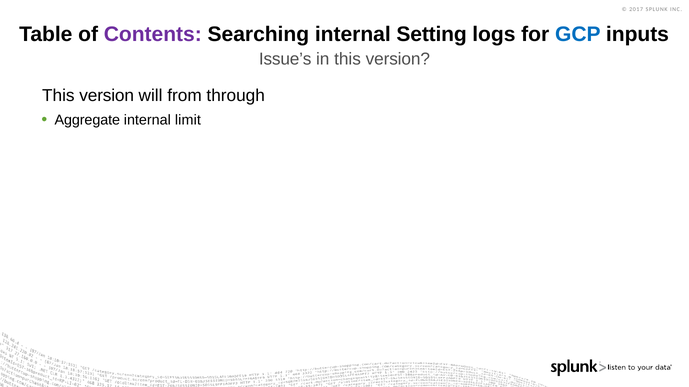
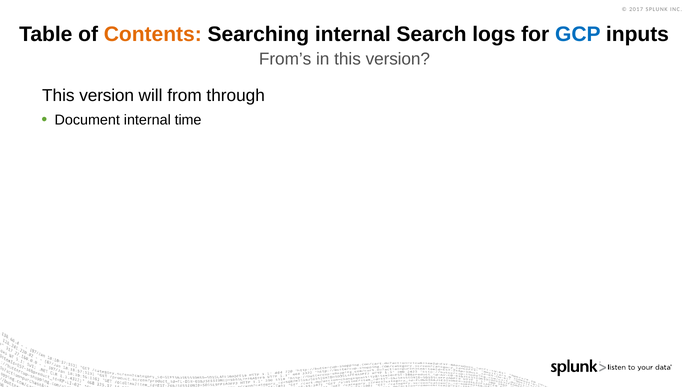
Contents colour: purple -> orange (153, 34)
Setting: Setting -> Search (432, 34)
Issue’s: Issue’s -> From’s (285, 59)
Aggregate: Aggregate -> Document (87, 120)
limit: limit -> time (188, 120)
